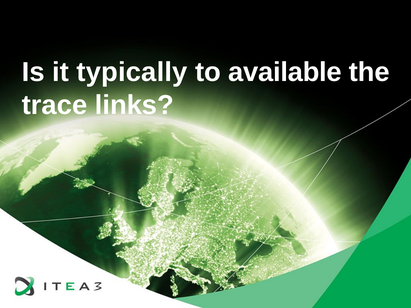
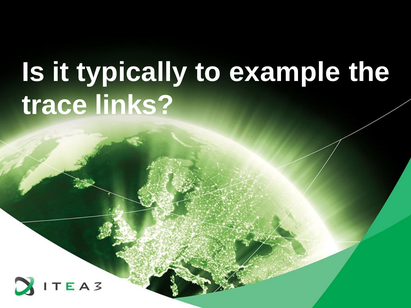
available: available -> example (285, 72)
